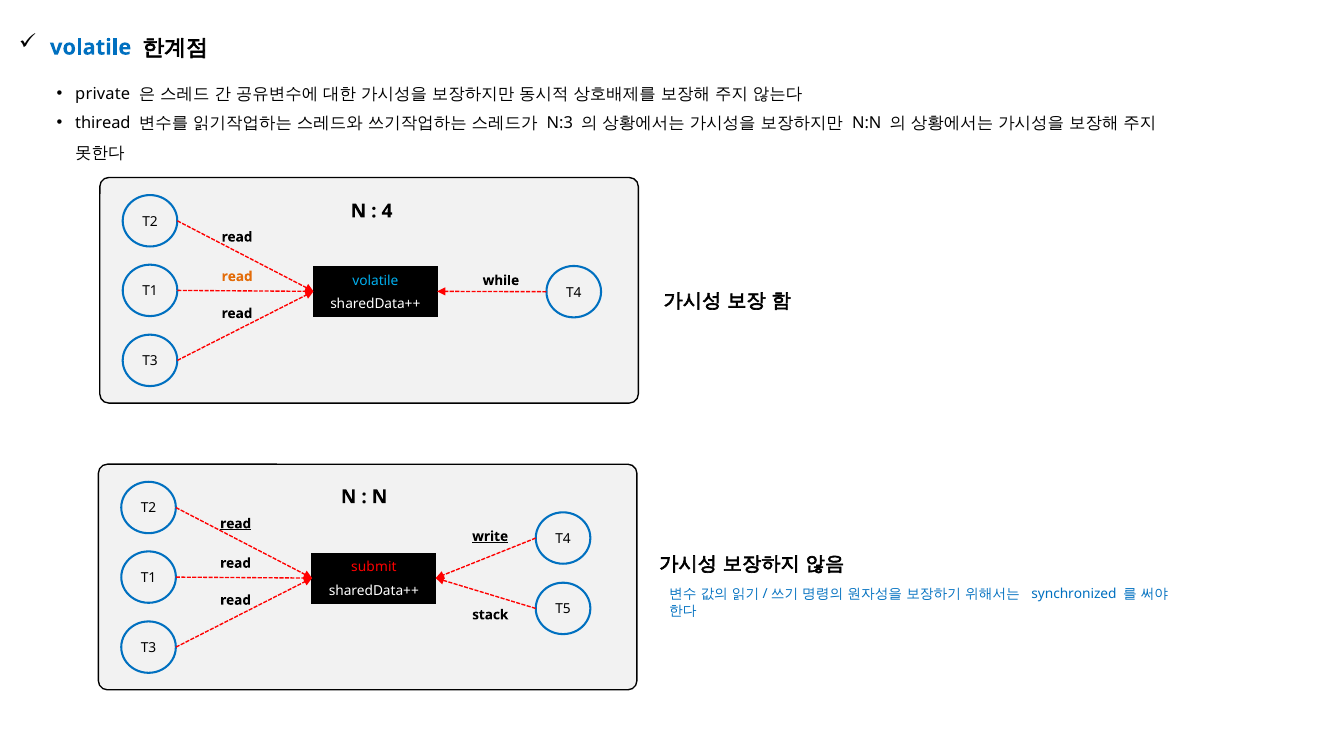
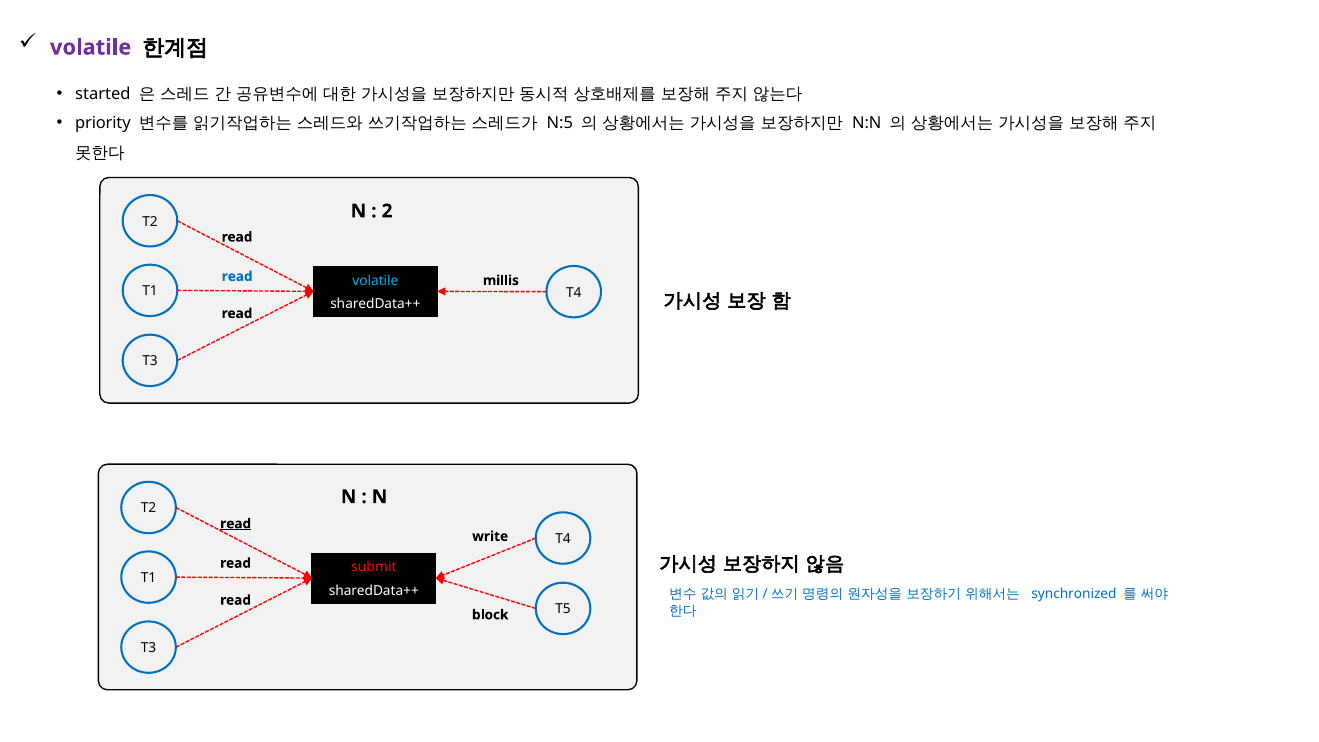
volatile colour: blue -> purple (91, 47)
private: private -> started (103, 94)
thiread: thiread -> priority (103, 123)
N:3: N:3 -> N:5 (560, 123)
4: 4 -> 2 (387, 211)
read colour: orange -> blue (237, 276)
while: while -> millis (501, 280)
write underline: present -> none (490, 536)
stack: stack -> block (490, 615)
